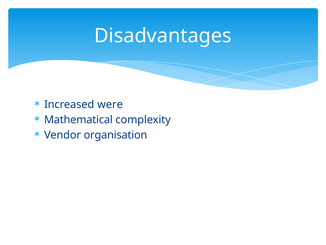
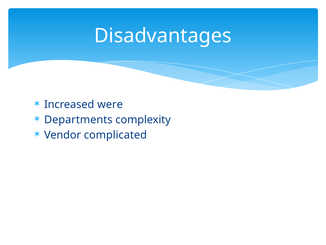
Mathematical: Mathematical -> Departments (78, 120)
organisation: organisation -> complicated (115, 135)
